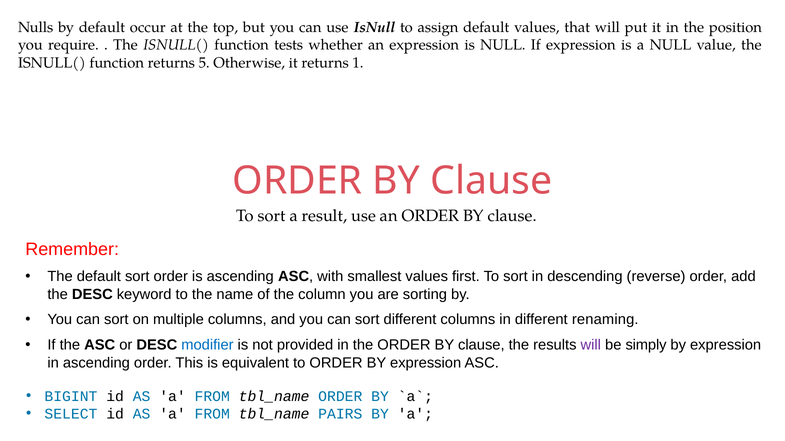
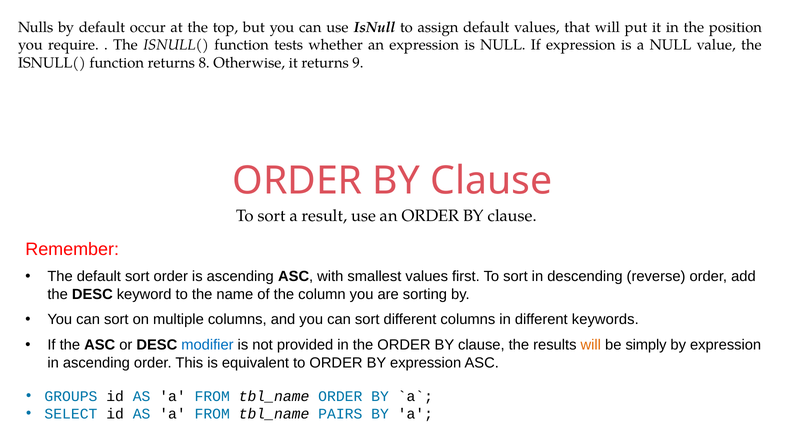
5: 5 -> 8 (204, 63)
1: 1 -> 9 (358, 63)
renaming: renaming -> keywords (605, 320)
will colour: purple -> orange (591, 346)
BIGINT: BIGINT -> GROUPS (71, 397)
